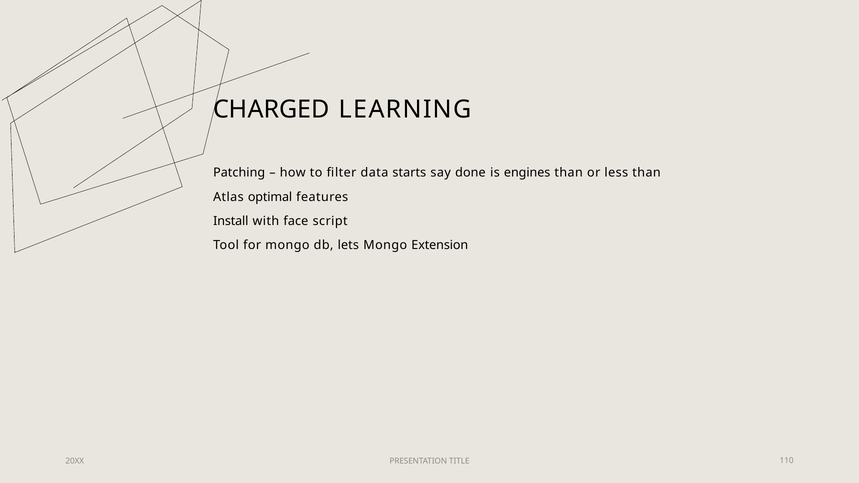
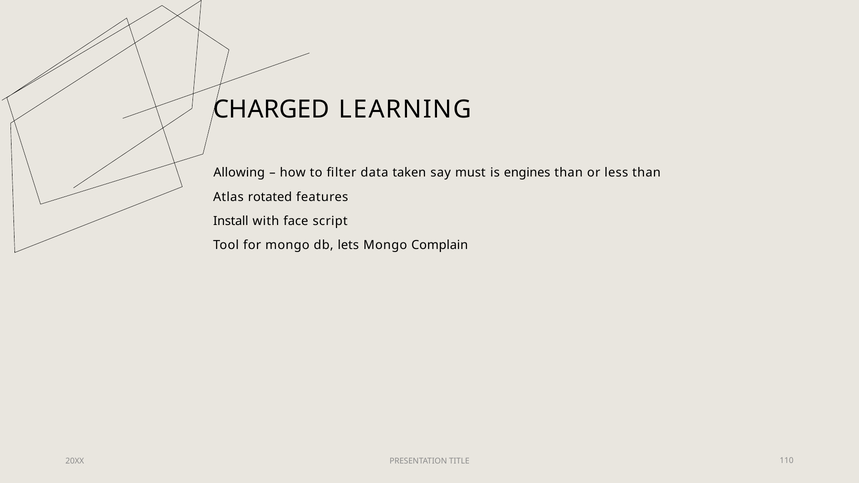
Patching: Patching -> Allowing (239, 173)
starts: starts -> taken (409, 173)
done: done -> must (470, 173)
optimal: optimal -> rotated (270, 197)
Extension: Extension -> Complain (440, 245)
